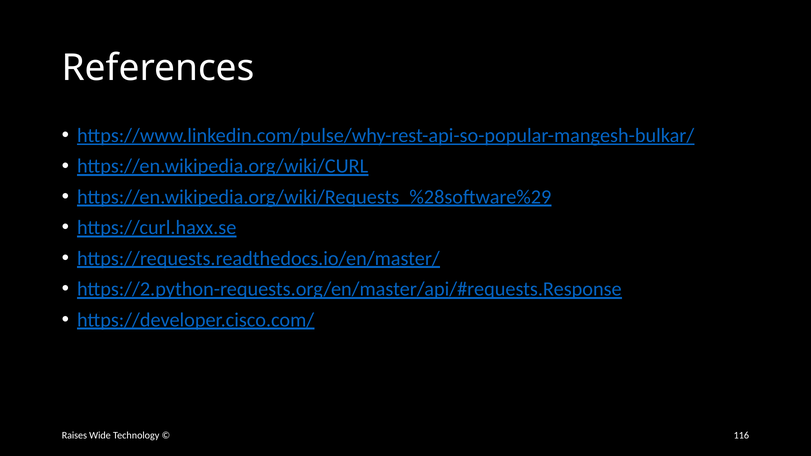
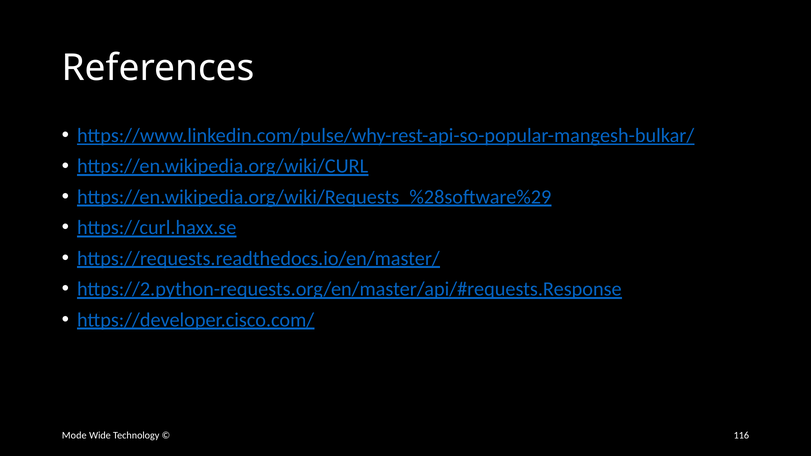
Raises: Raises -> Mode (74, 436)
